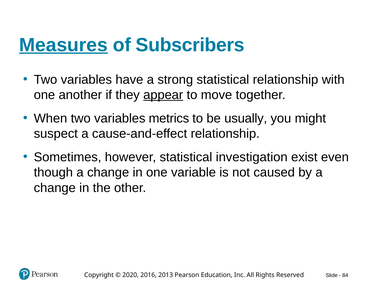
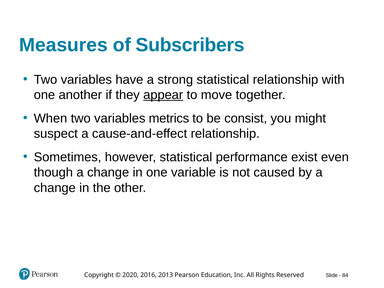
Measures underline: present -> none (63, 45)
usually: usually -> consist (246, 118)
investigation: investigation -> performance (252, 157)
